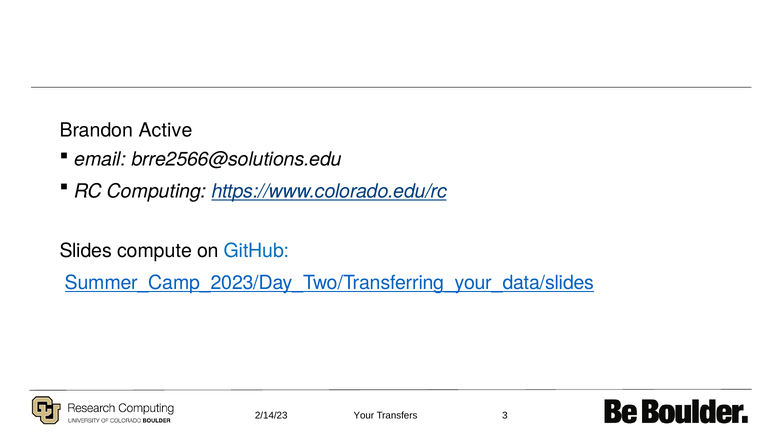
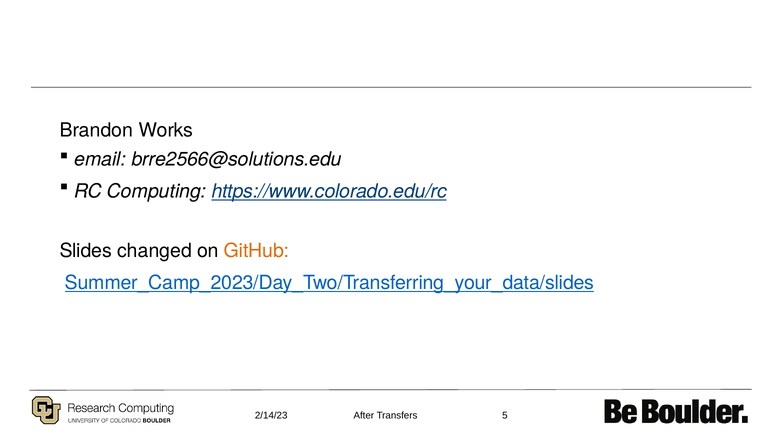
Active: Active -> Works (166, 130)
compute: compute -> changed (154, 251)
GitHub colour: blue -> orange (256, 251)
Your: Your -> After (364, 416)
3: 3 -> 5 (505, 416)
